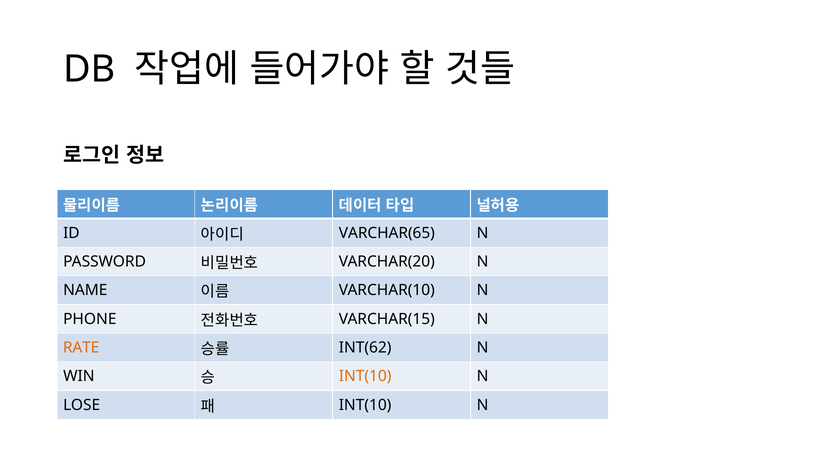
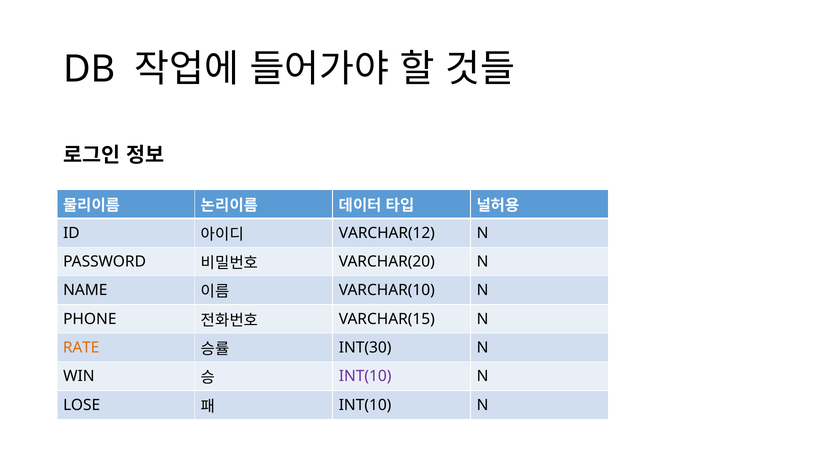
VARCHAR(65: VARCHAR(65 -> VARCHAR(12 (387, 233)
INT(62: INT(62 -> INT(30 (365, 348)
INT(10 colour: orange -> purple (365, 376)
